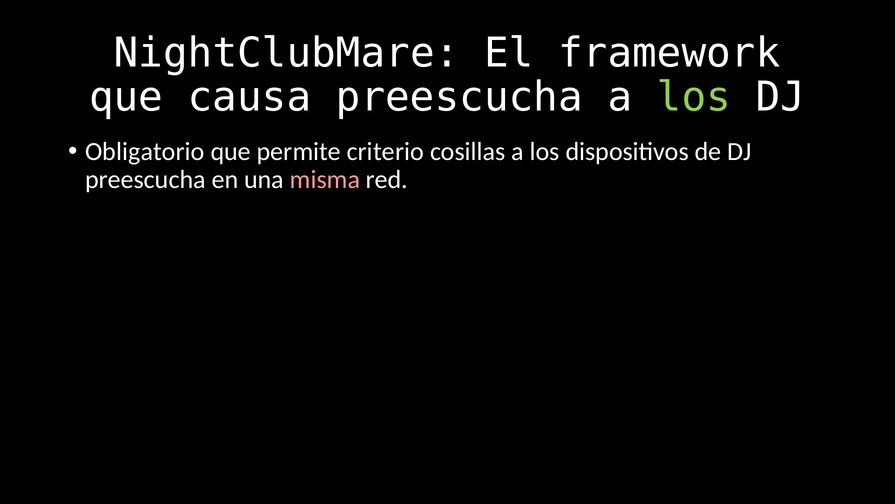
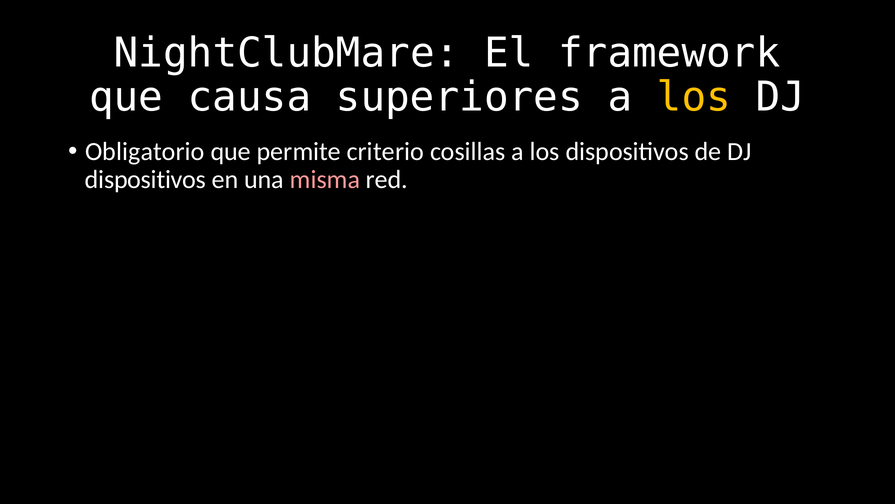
causa preescucha: preescucha -> superiores (459, 97)
los colour: light green -> yellow (694, 97)
preescucha: preescucha -> dispositivos (145, 180)
